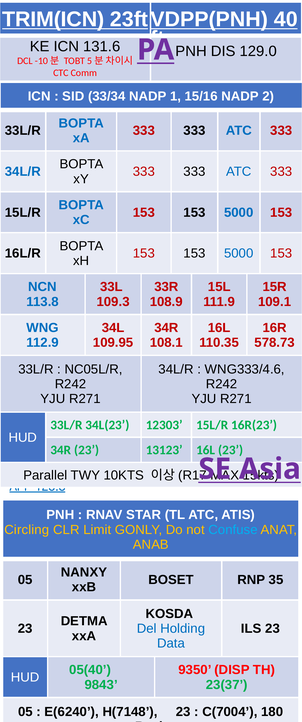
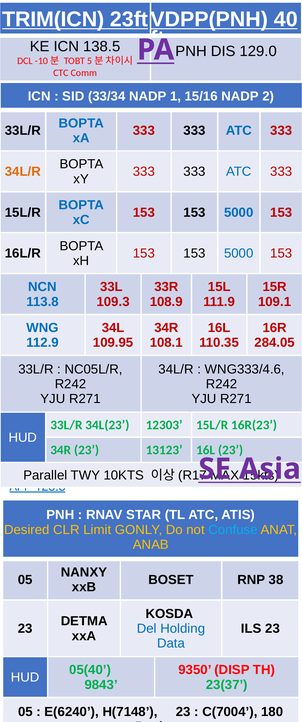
131.6: 131.6 -> 138.5 (102, 47)
34L/R colour: blue -> orange (23, 172)
578.73: 578.73 -> 284.05 (275, 343)
Circling: Circling -> Desired (27, 530)
35: 35 -> 38 (276, 580)
